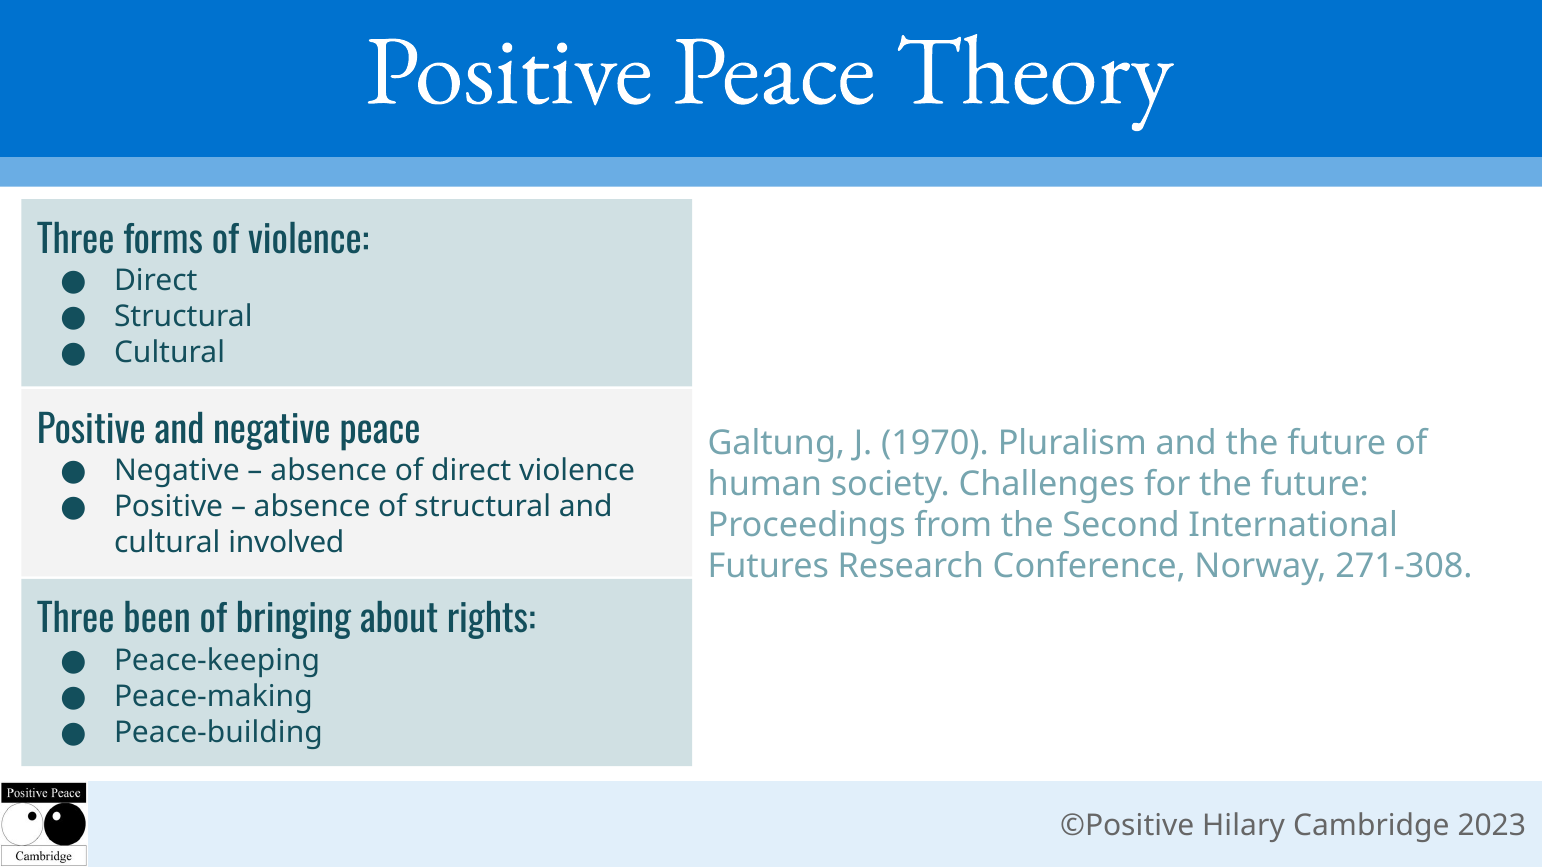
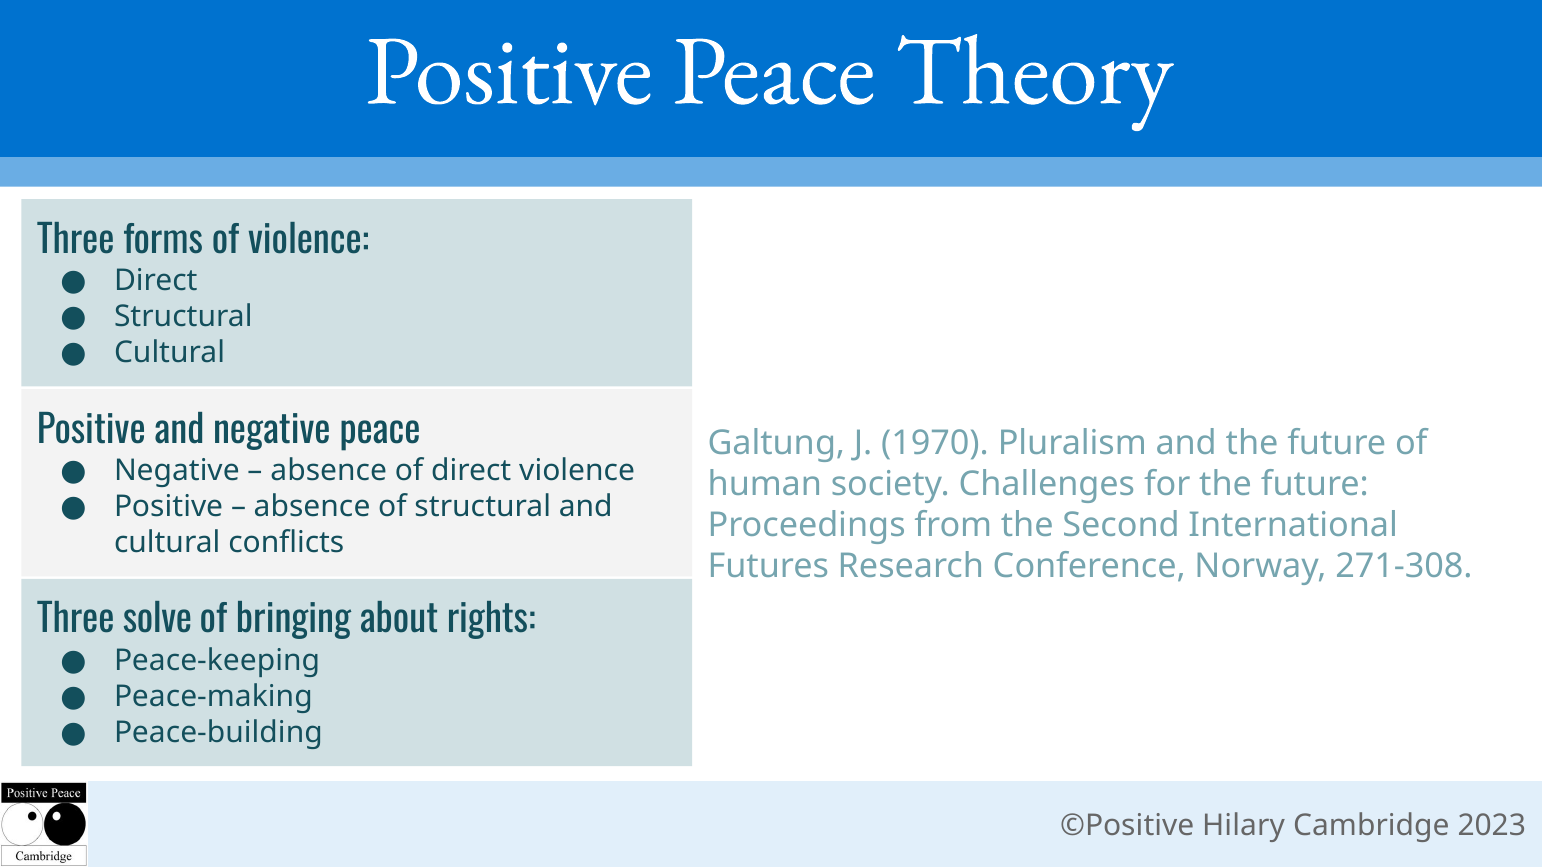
involved: involved -> conflicts (286, 543)
been: been -> solve (157, 620)
